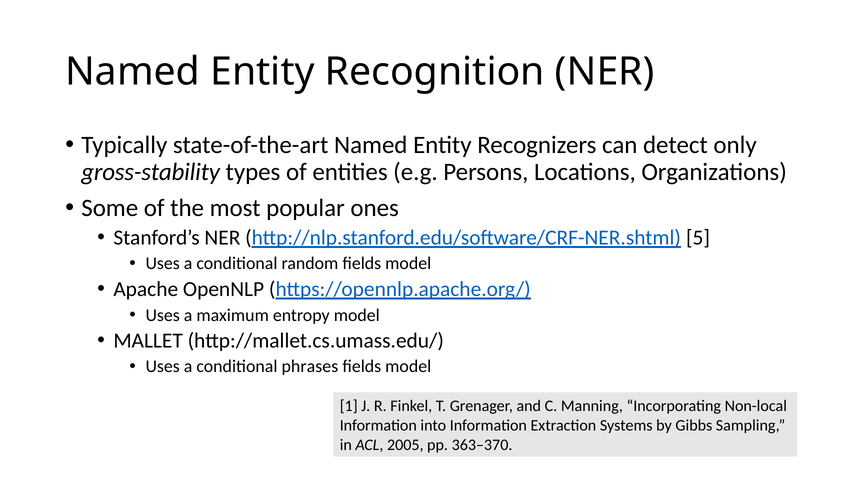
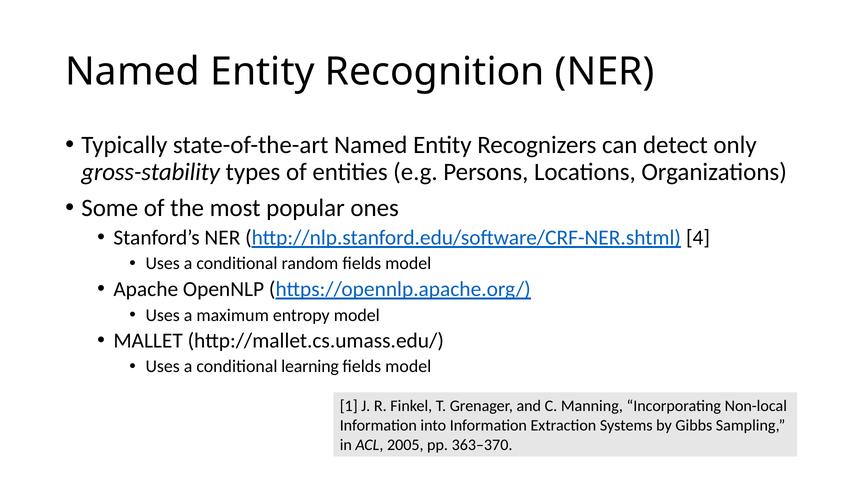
5: 5 -> 4 (698, 237)
phrases: phrases -> learning (310, 366)
